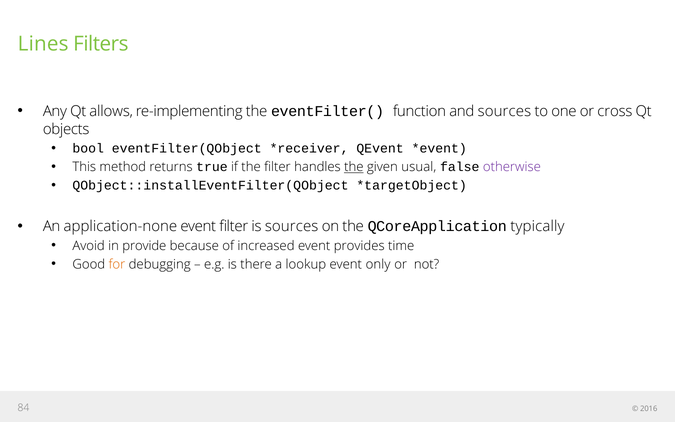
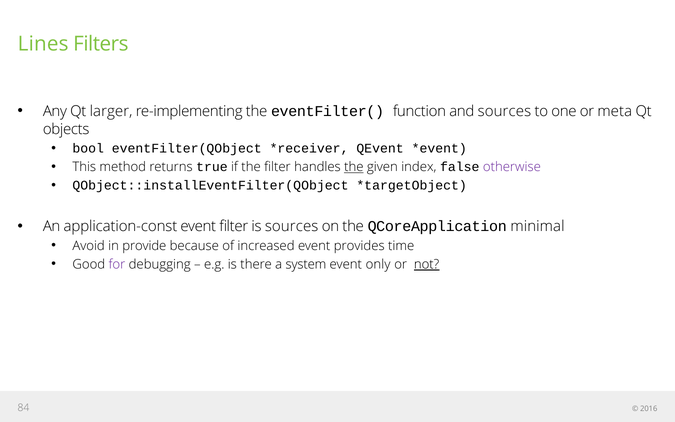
allows: allows -> larger (111, 111)
cross: cross -> meta (615, 111)
usual: usual -> index (419, 167)
application-none: application-none -> application-const (120, 226)
typically: typically -> minimal (537, 226)
for colour: orange -> purple (117, 264)
lookup: lookup -> system (306, 264)
not underline: none -> present (427, 264)
